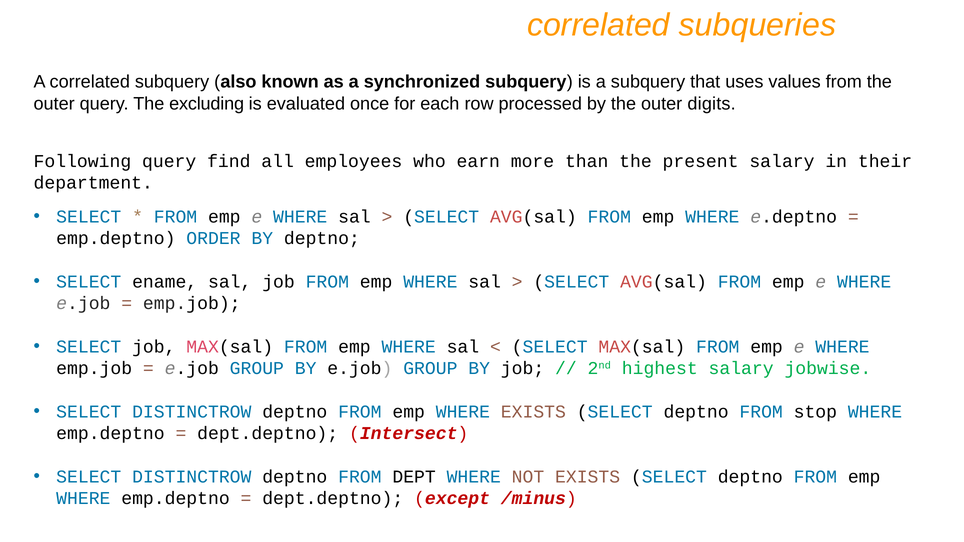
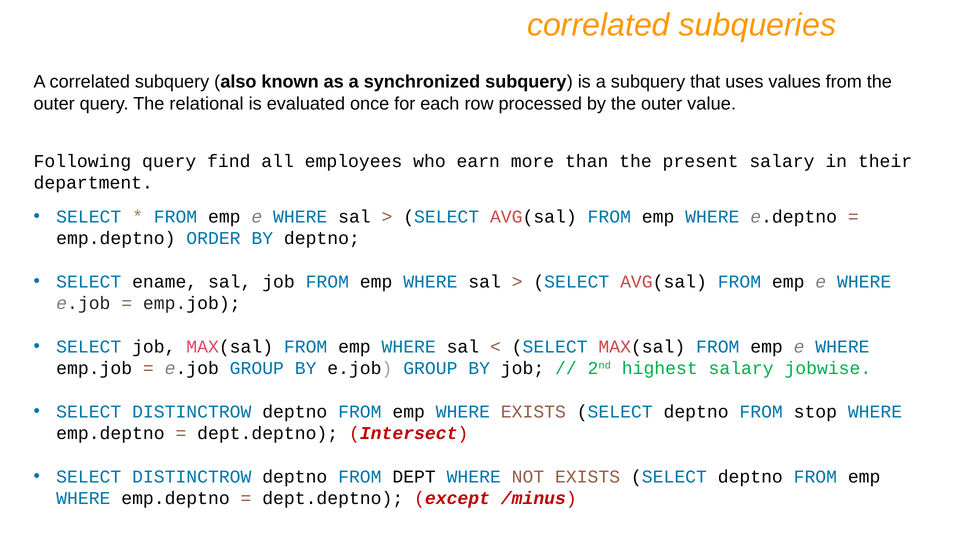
excluding: excluding -> relational (207, 104)
digits: digits -> value (712, 104)
